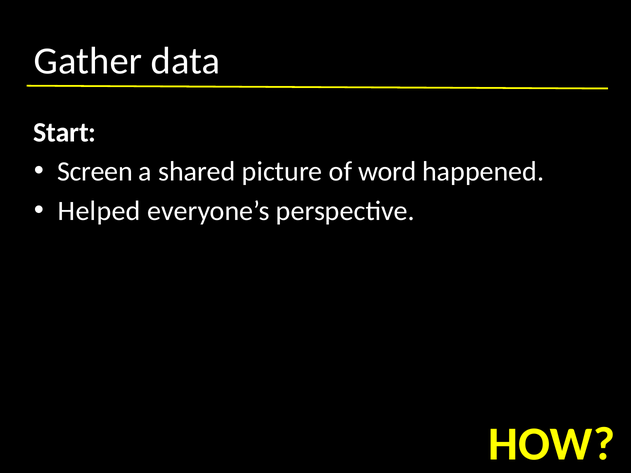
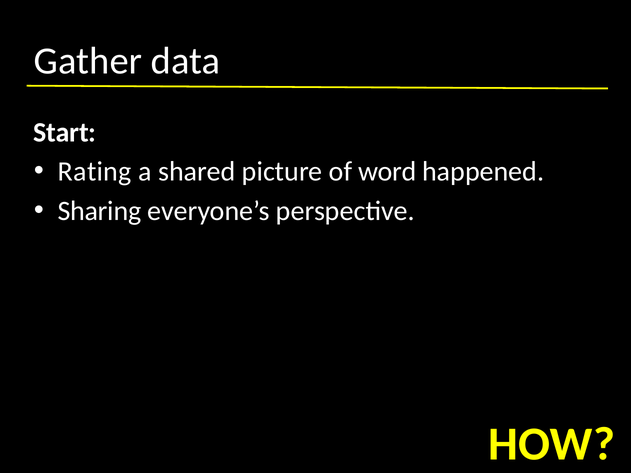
Screen: Screen -> Rating (95, 172)
Helped: Helped -> Sharing (99, 211)
